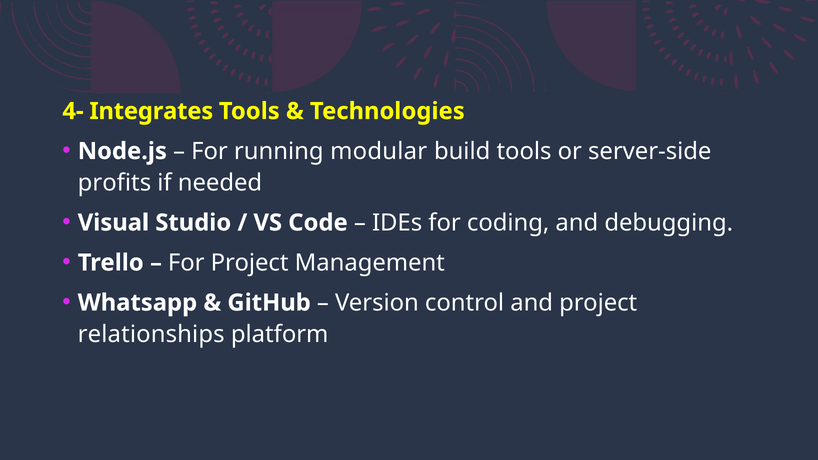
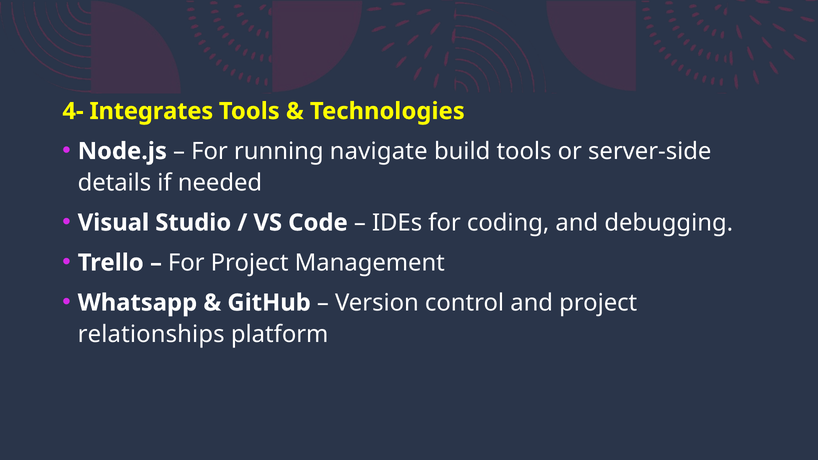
modular: modular -> navigate (379, 151)
profits: profits -> details (114, 183)
